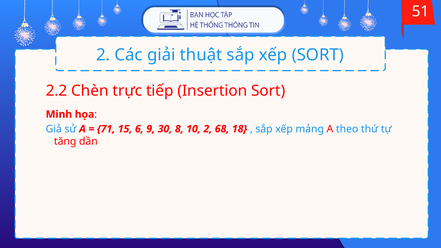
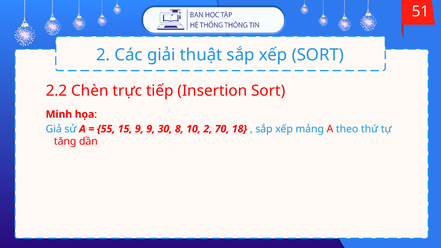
71: 71 -> 55 (106, 129)
15 6: 6 -> 9 (139, 129)
68: 68 -> 70 (222, 129)
